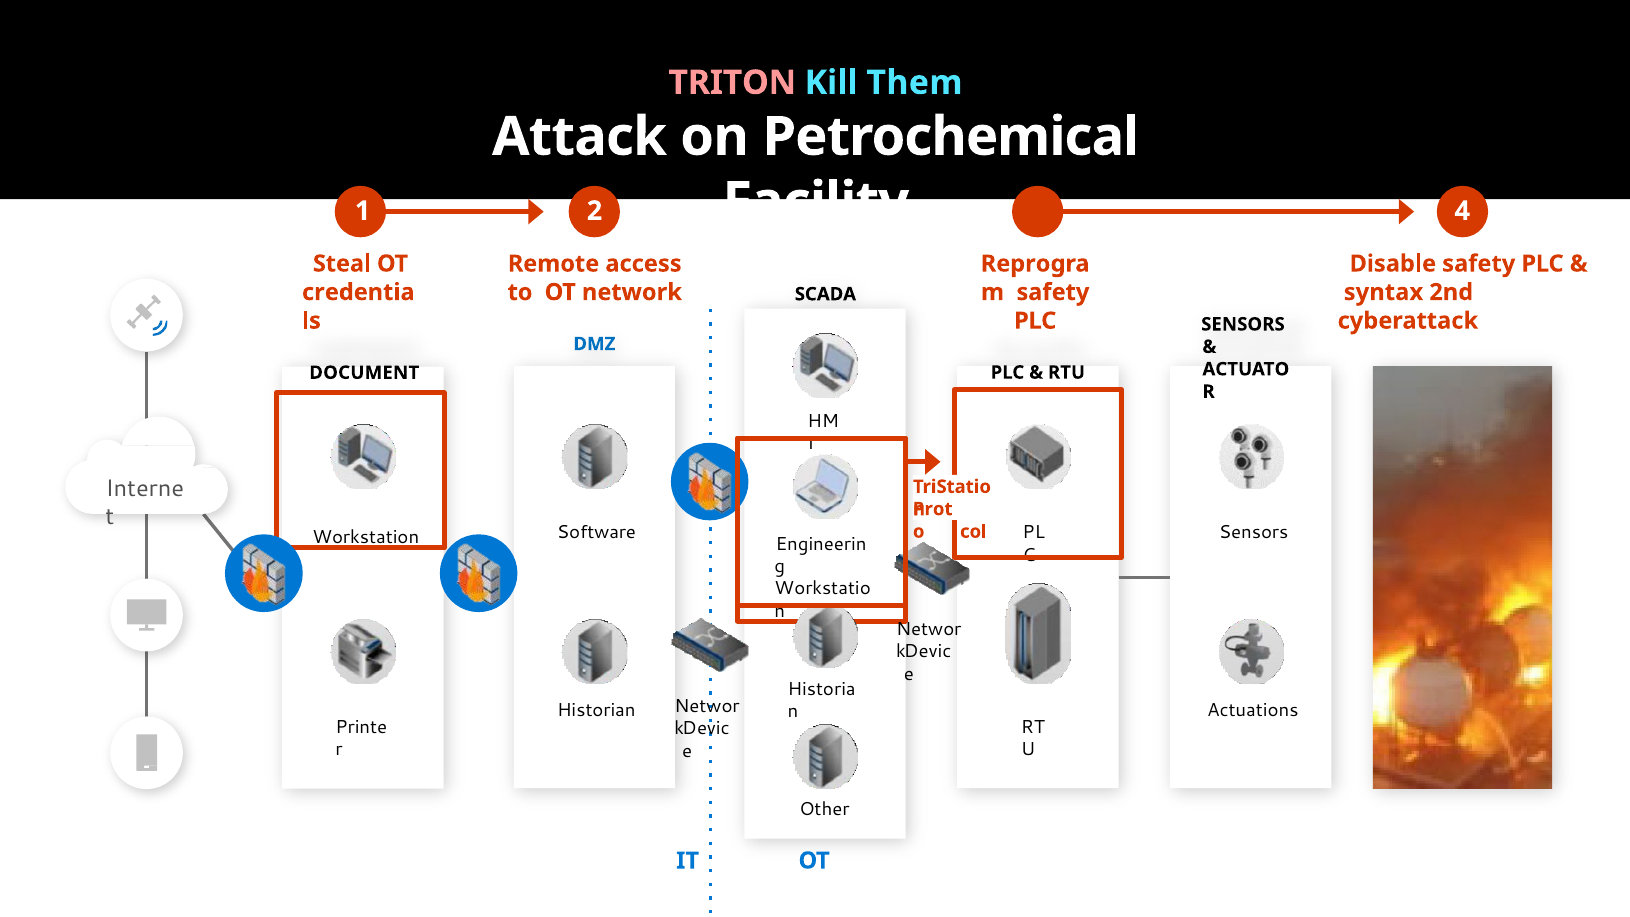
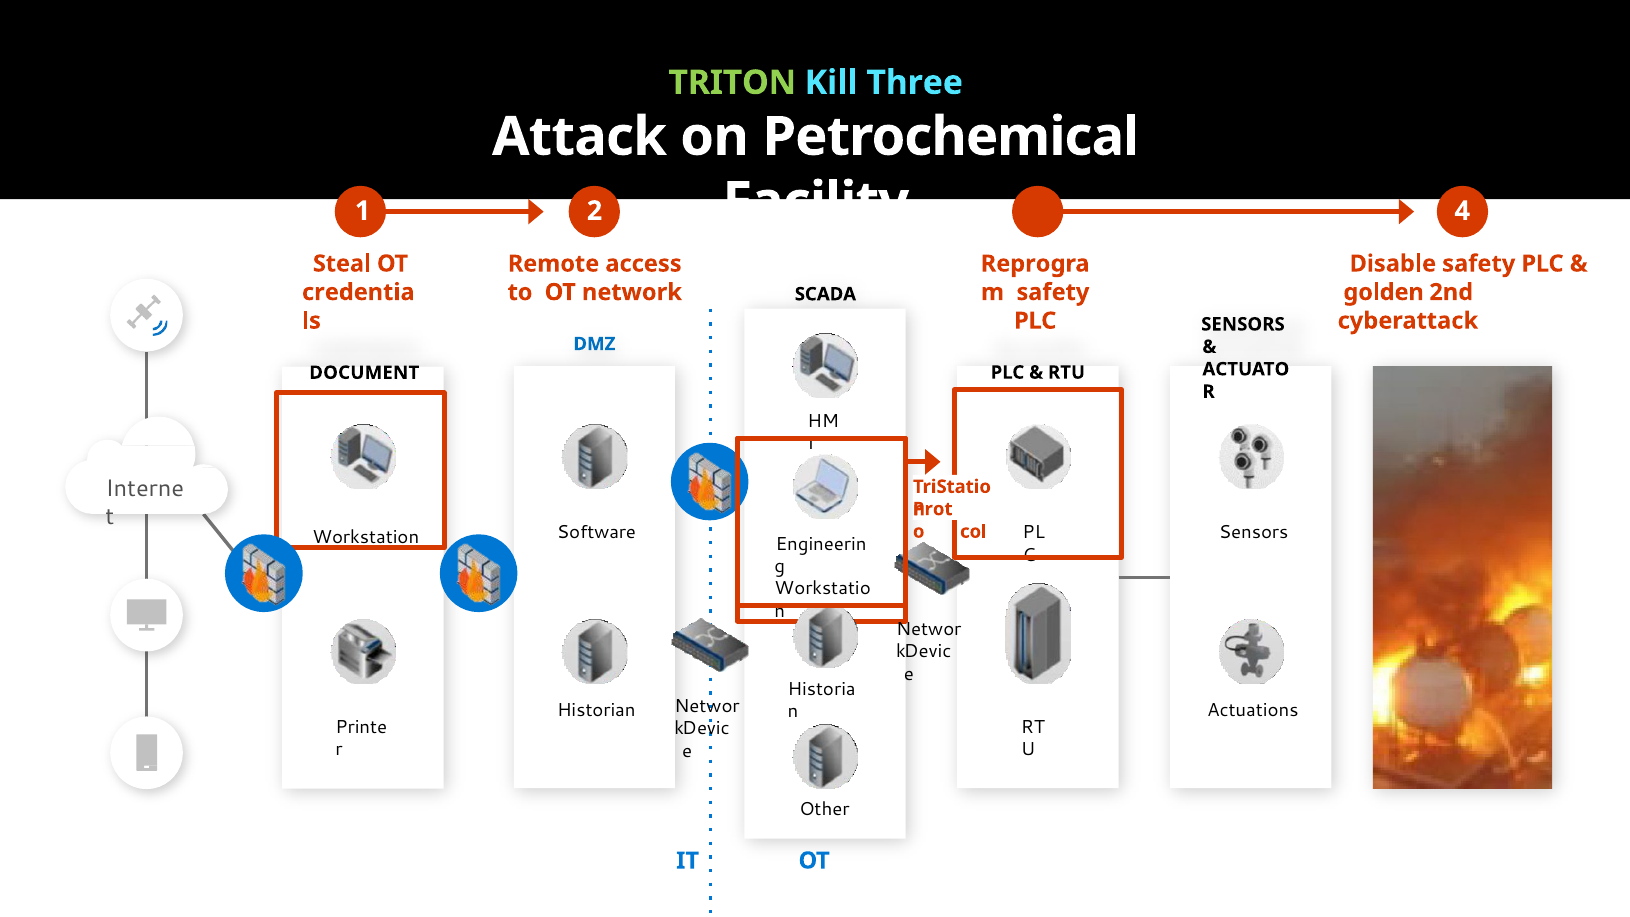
TRITON colour: pink -> light green (732, 83)
Them: Them -> Three (915, 83)
syntax: syntax -> golden (1384, 292)
